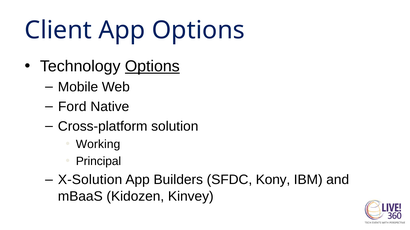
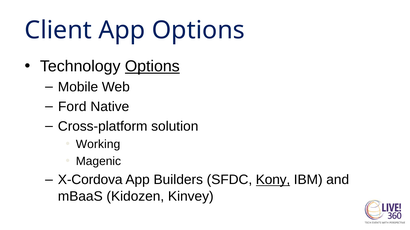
Principal: Principal -> Magenic (98, 162)
X-Solution: X-Solution -> X-Cordova (90, 180)
Kony underline: none -> present (273, 180)
